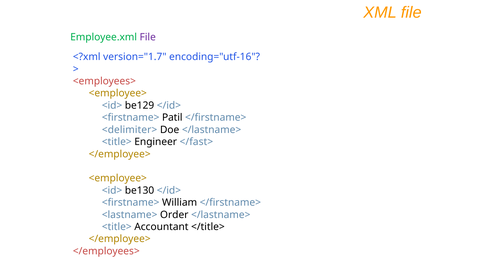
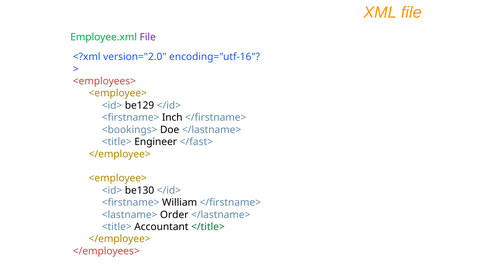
version="1.7: version="1.7 -> version="2.0 (135, 57)
Patil: Patil -> Inch (172, 118)
<delimiter>: <delimiter> -> <bookings> (130, 130)
</title> colour: black -> green (208, 227)
